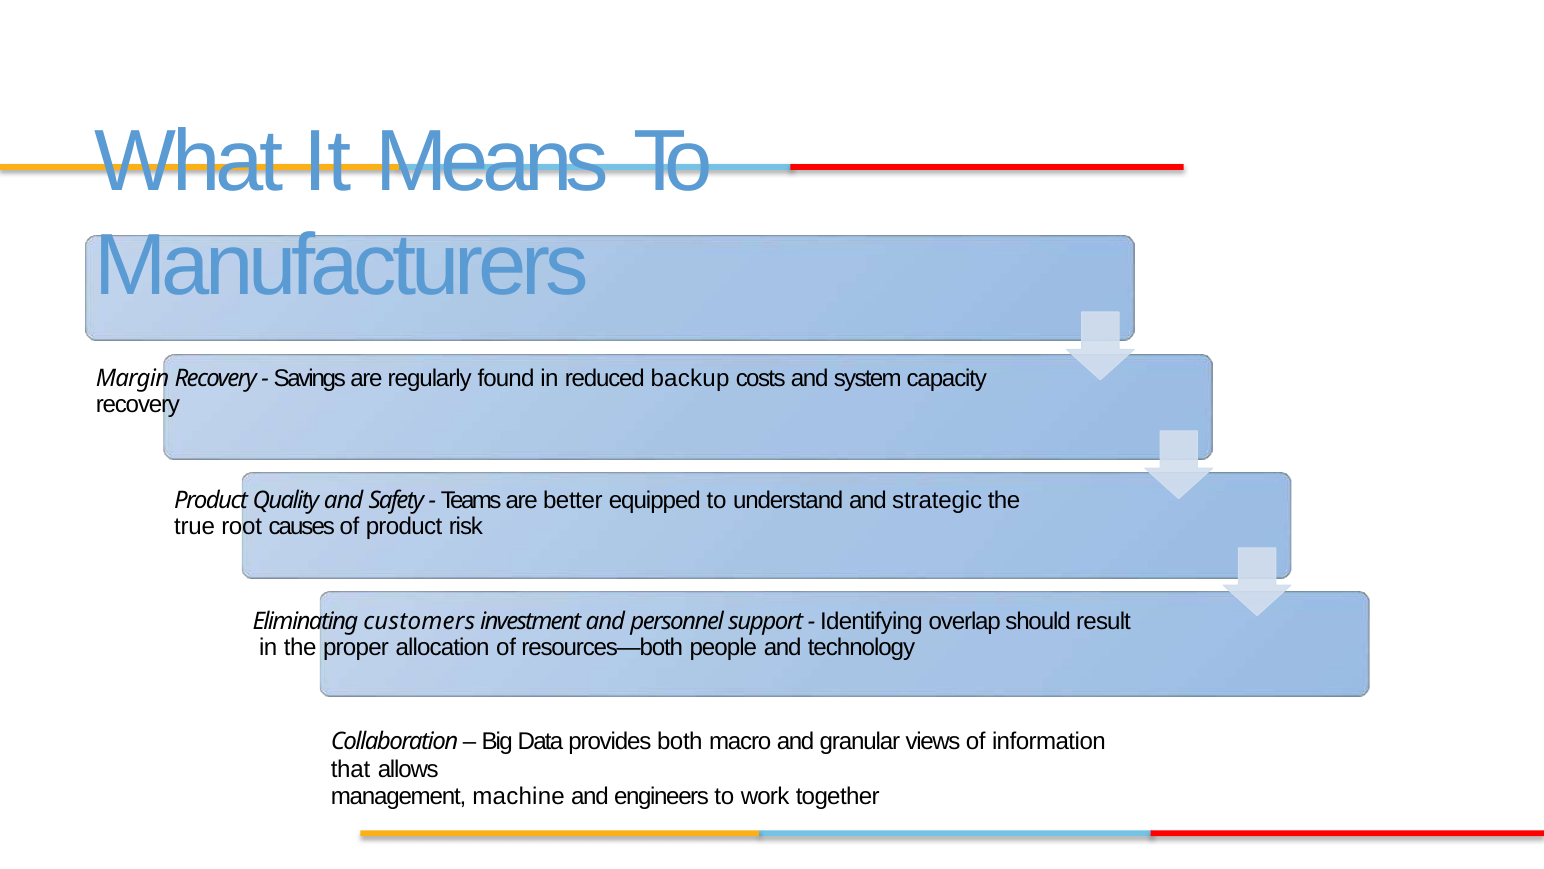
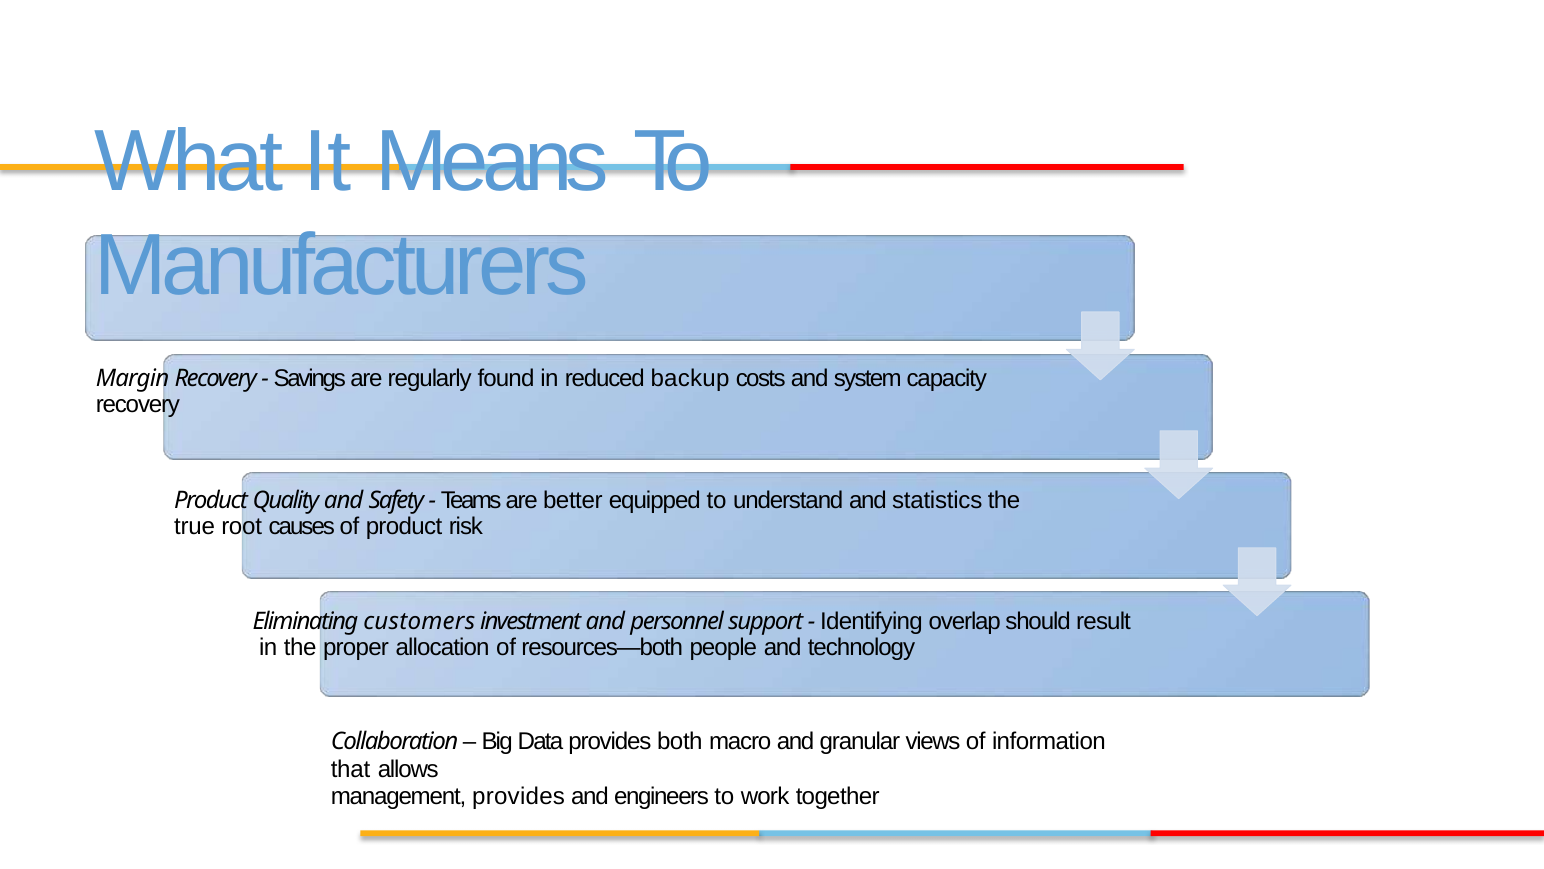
strategic: strategic -> statistics (937, 500)
management machine: machine -> provides (519, 796)
